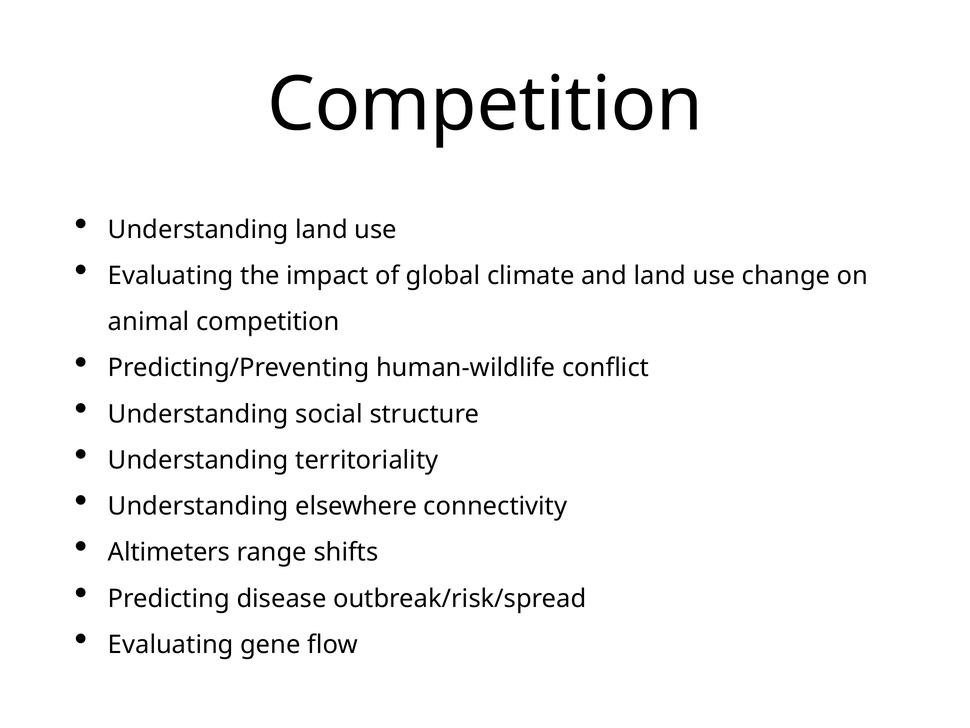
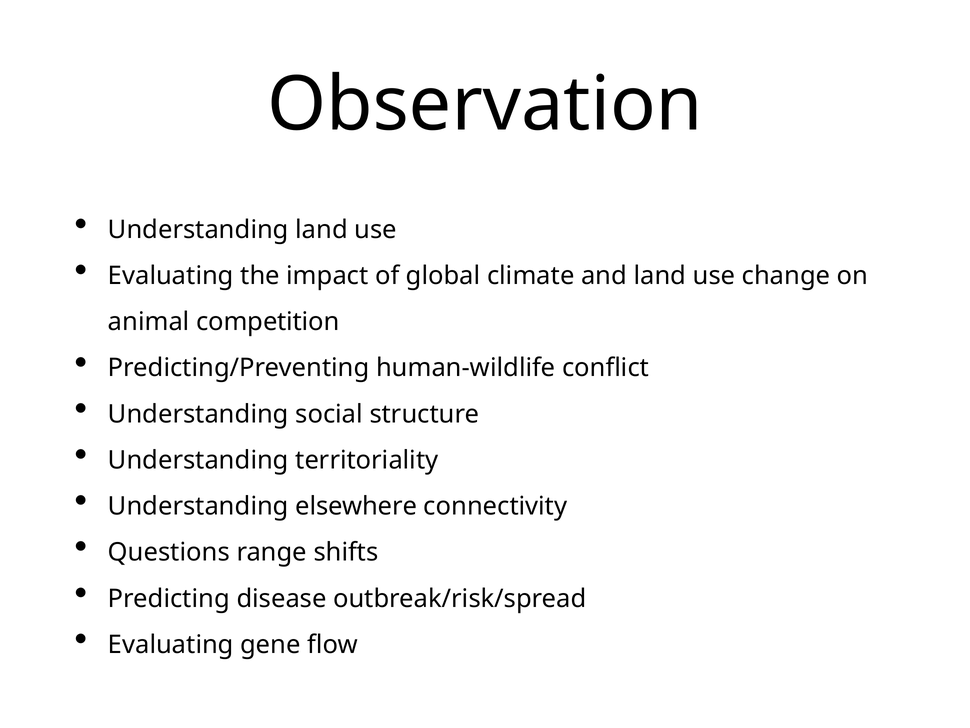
Competition: Competition -> Observation (485, 105)
Altimeters: Altimeters -> Questions (169, 552)
